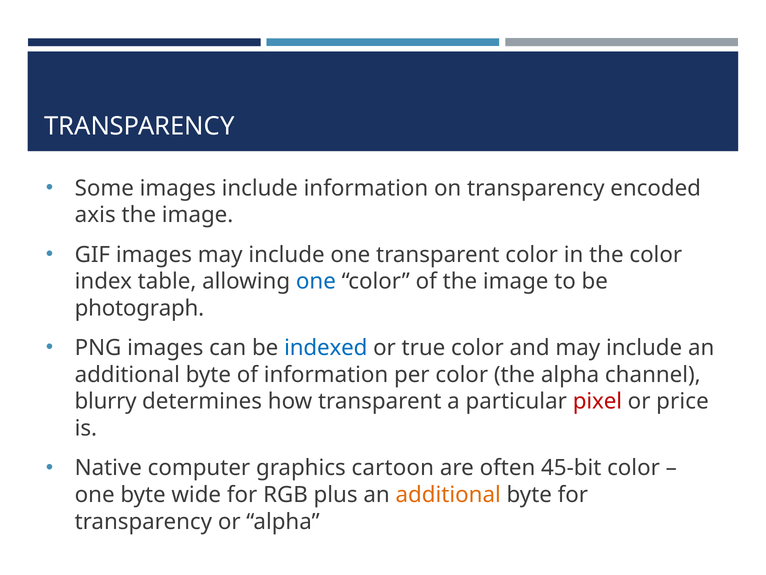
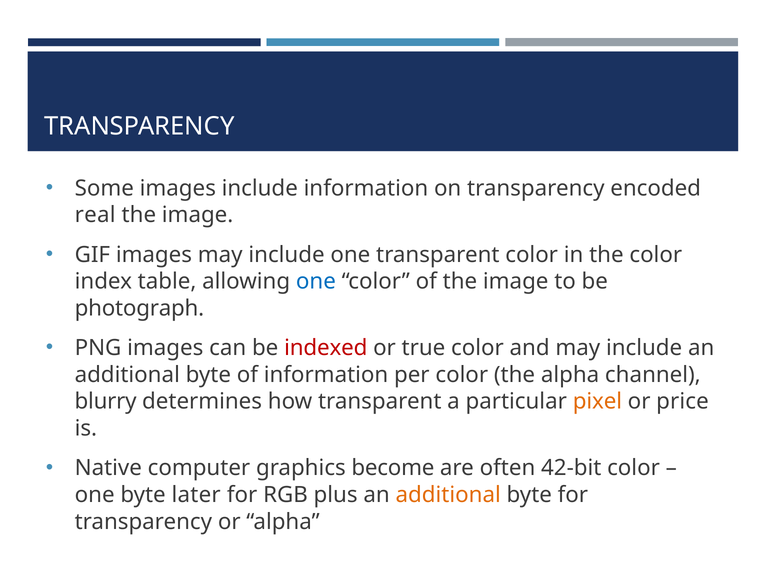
axis: axis -> real (95, 215)
indexed colour: blue -> red (326, 348)
pixel colour: red -> orange (597, 401)
cartoon: cartoon -> become (393, 468)
45-bit: 45-bit -> 42-bit (571, 468)
wide: wide -> later (196, 494)
